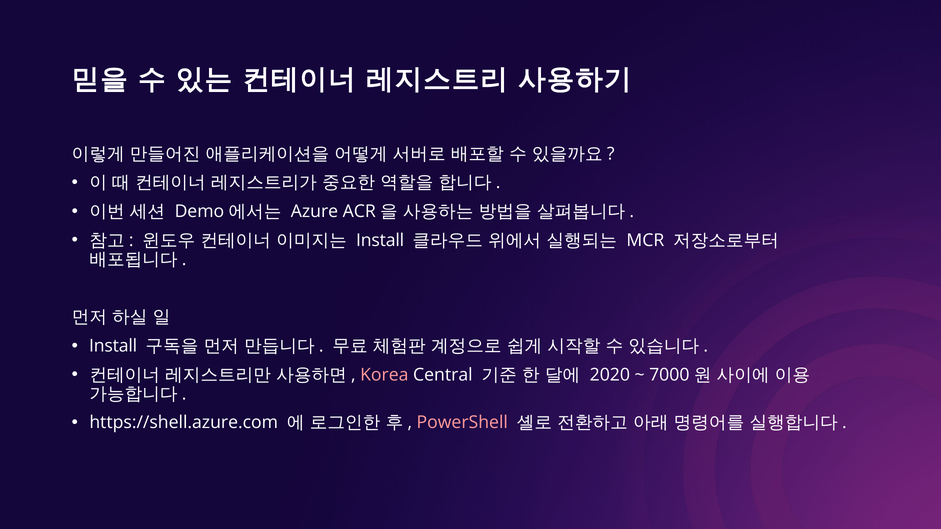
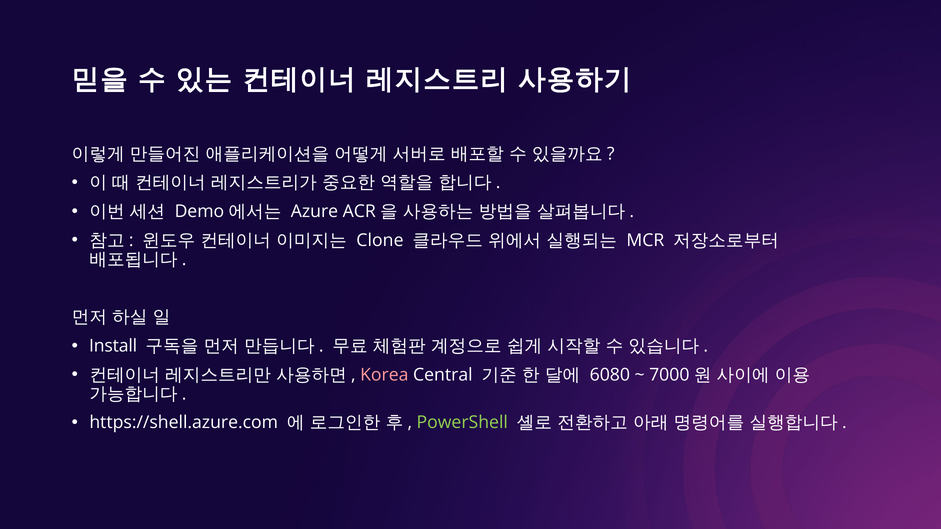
Install: Install -> Clone (380, 240)
2020: 2020 -> 6080 (610, 375)
PowerShell colour: pink -> light green (462, 423)
